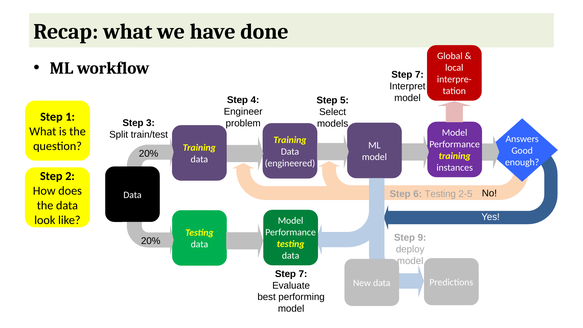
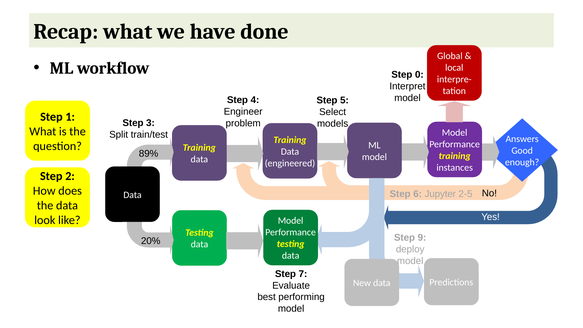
7: 7 -> 0 (419, 75)
20%: 20% -> 89% (149, 154)
Testing: Testing -> Jupyter (440, 194)
